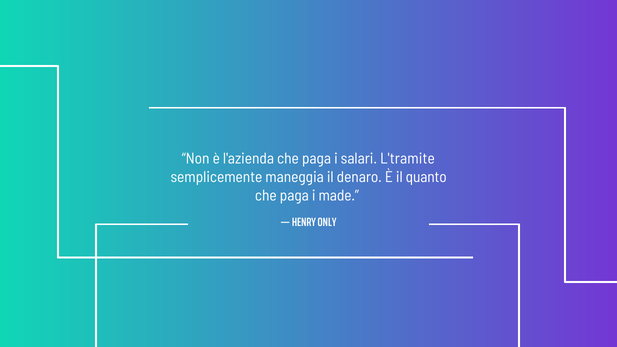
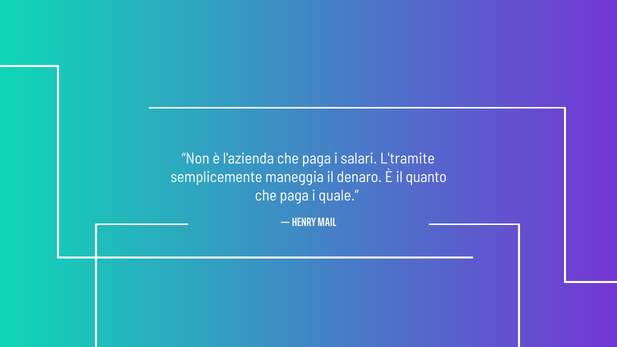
made: made -> quale (339, 196)
ONLY: ONLY -> MAIL (327, 222)
